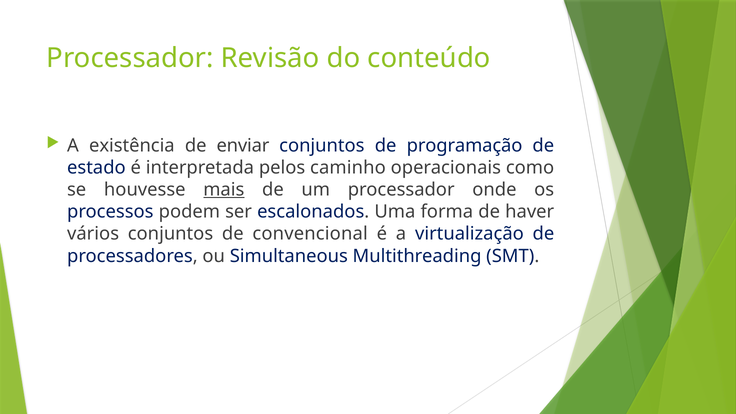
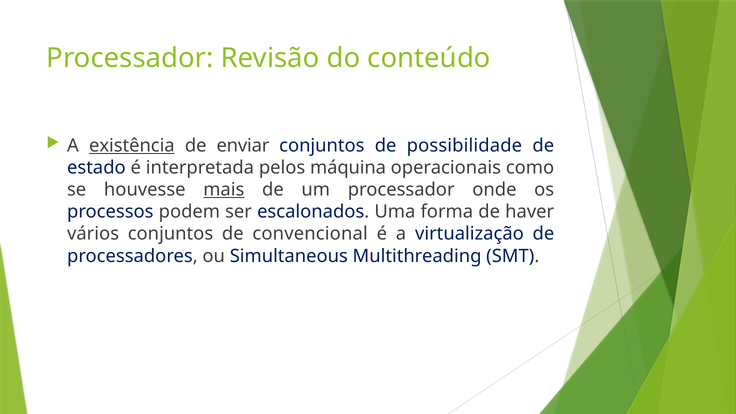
existência underline: none -> present (132, 146)
programação: programação -> possibilidade (464, 146)
caminho: caminho -> máquina (348, 168)
